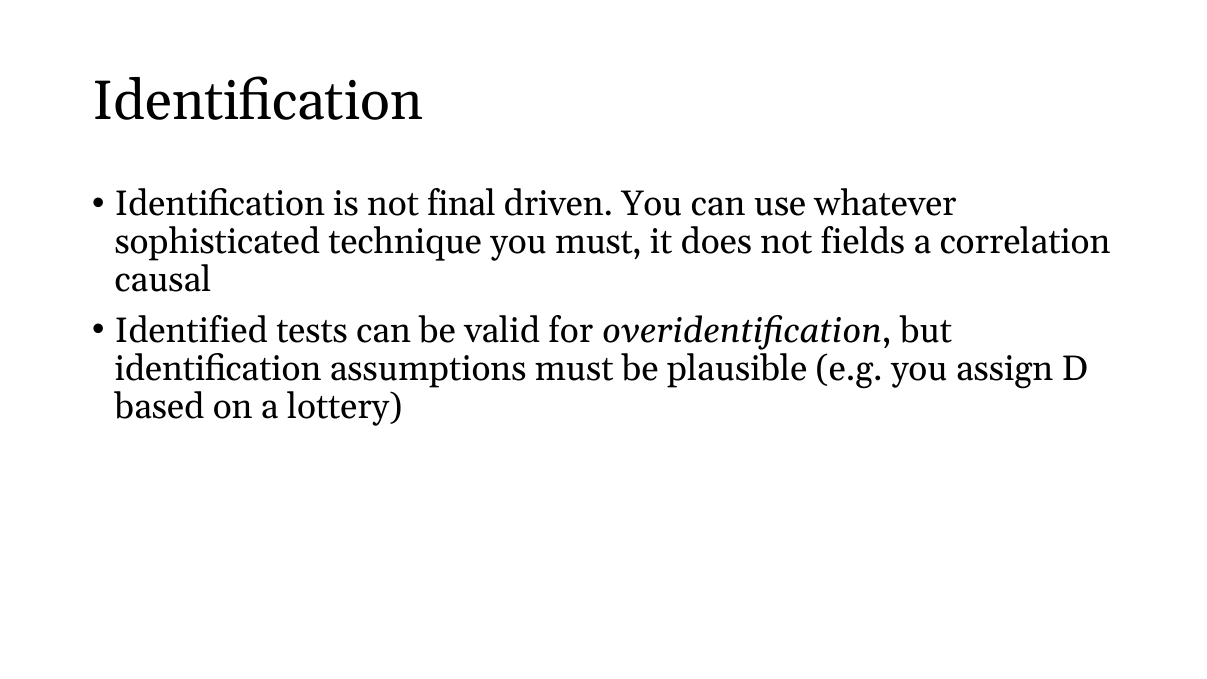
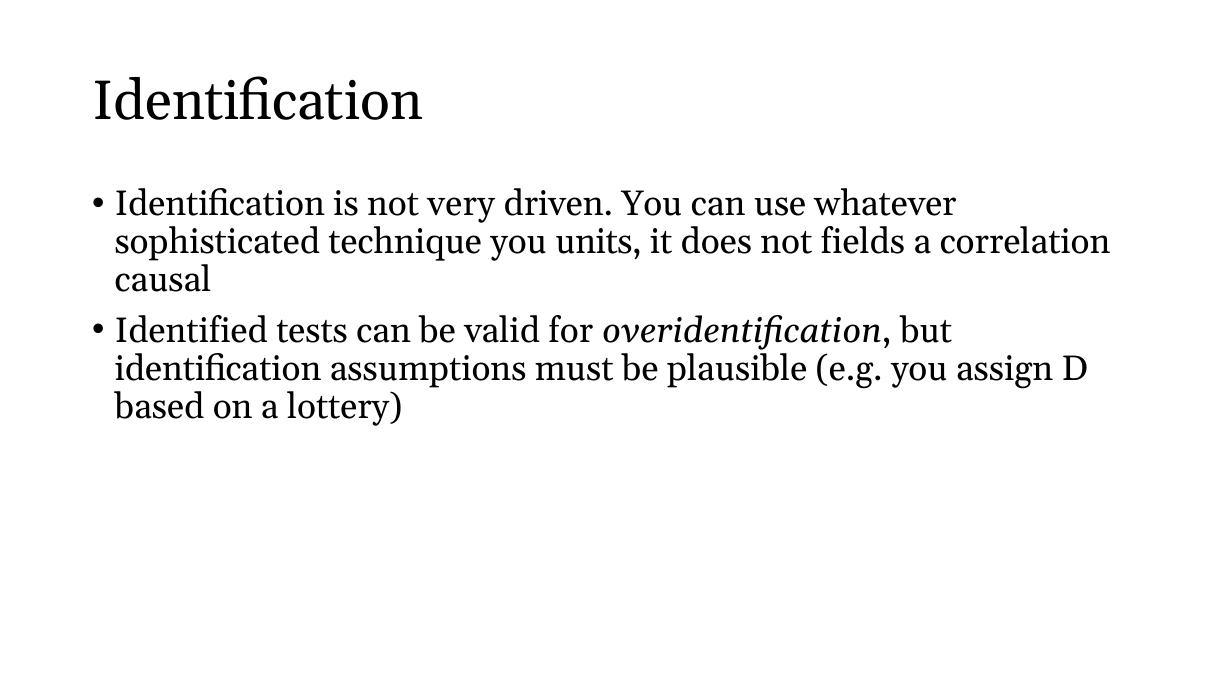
final: final -> very (461, 204)
you must: must -> units (599, 242)
